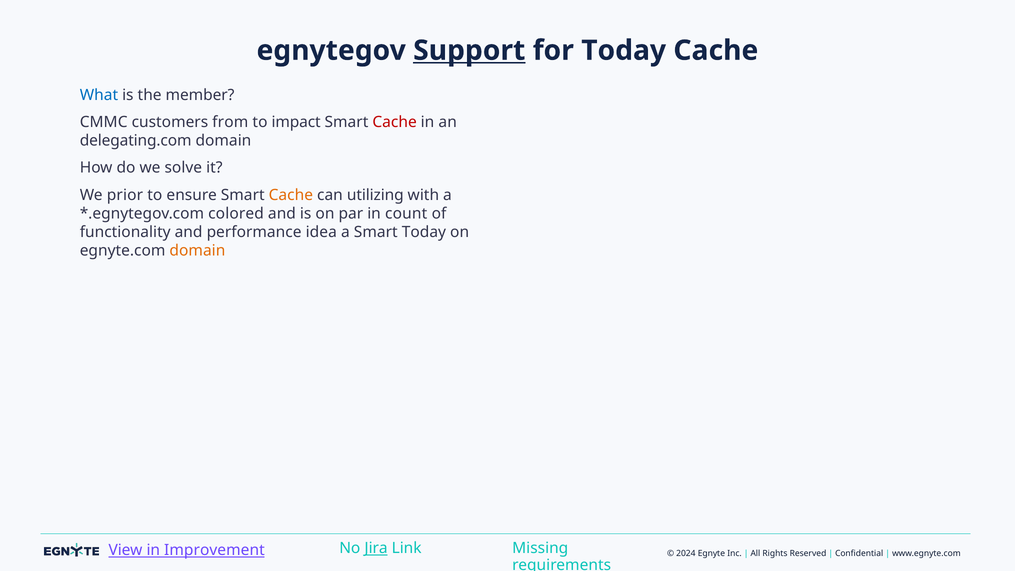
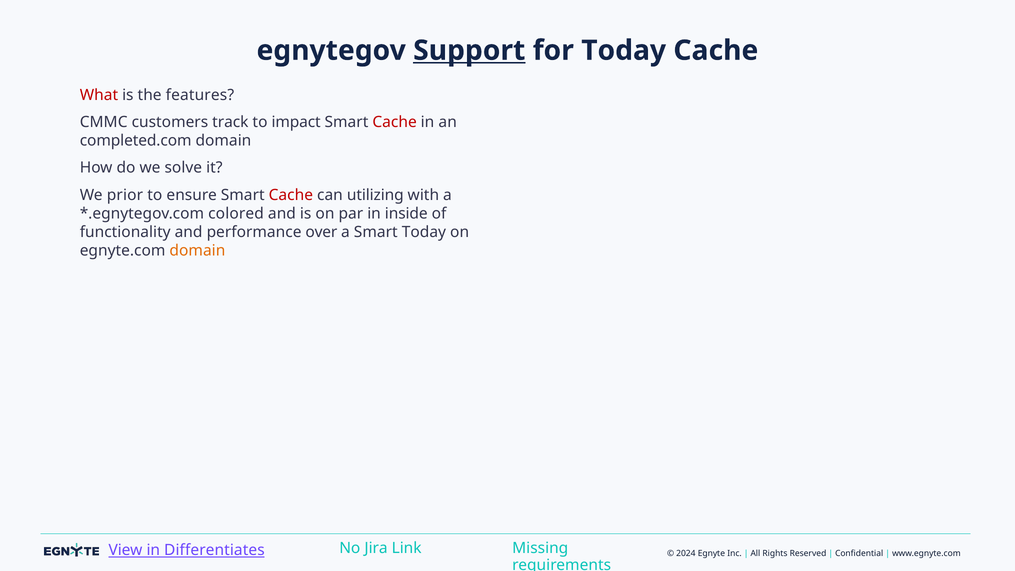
What colour: blue -> red (99, 95)
member: member -> features (200, 95)
from: from -> track (230, 122)
delegating.com: delegating.com -> completed.com (136, 141)
Cache colour: orange -> red (291, 195)
count: count -> inside (406, 214)
idea: idea -> over (321, 232)
Improvement: Improvement -> Differentiates (214, 550)
Jira underline: present -> none (376, 548)
